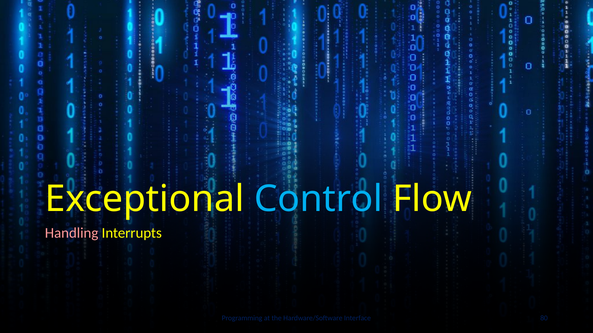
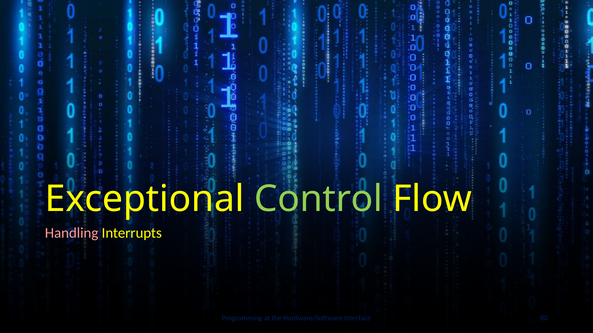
Control colour: light blue -> light green (318, 199)
